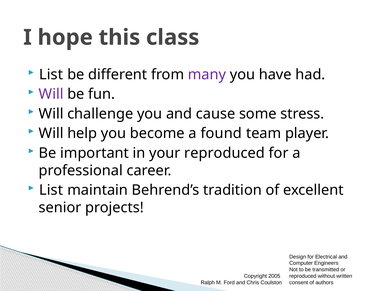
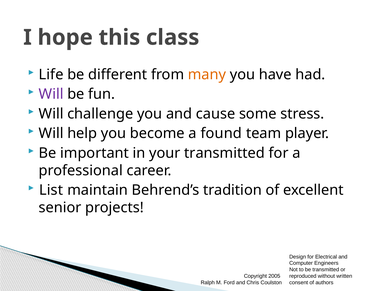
List: List -> Life (51, 75)
many colour: purple -> orange (207, 75)
your reproduced: reproduced -> transmitted (225, 153)
